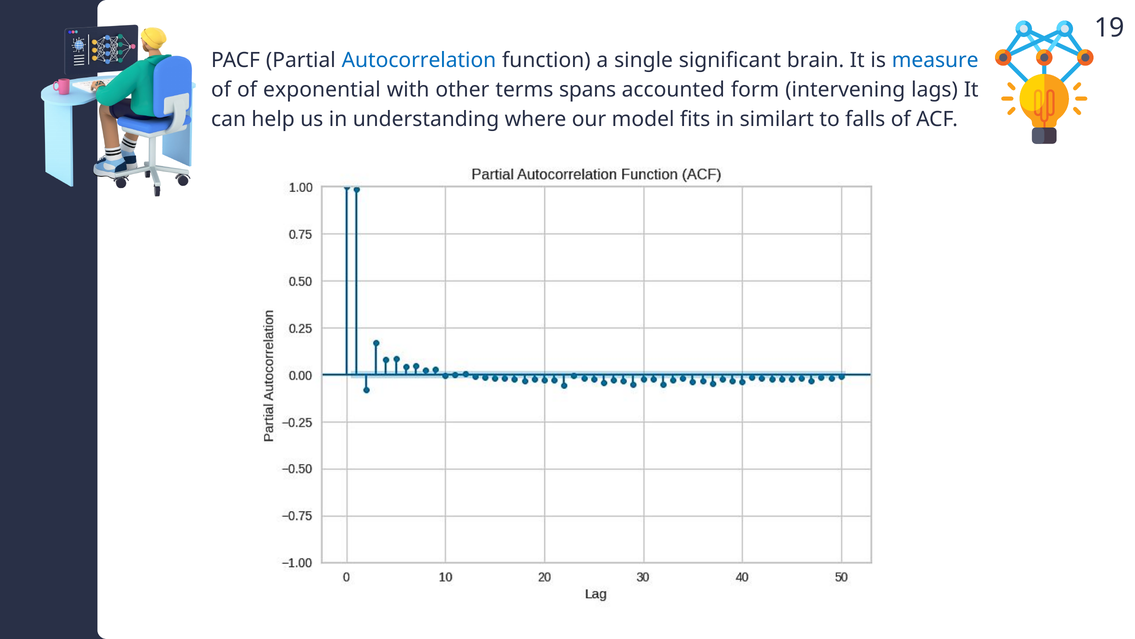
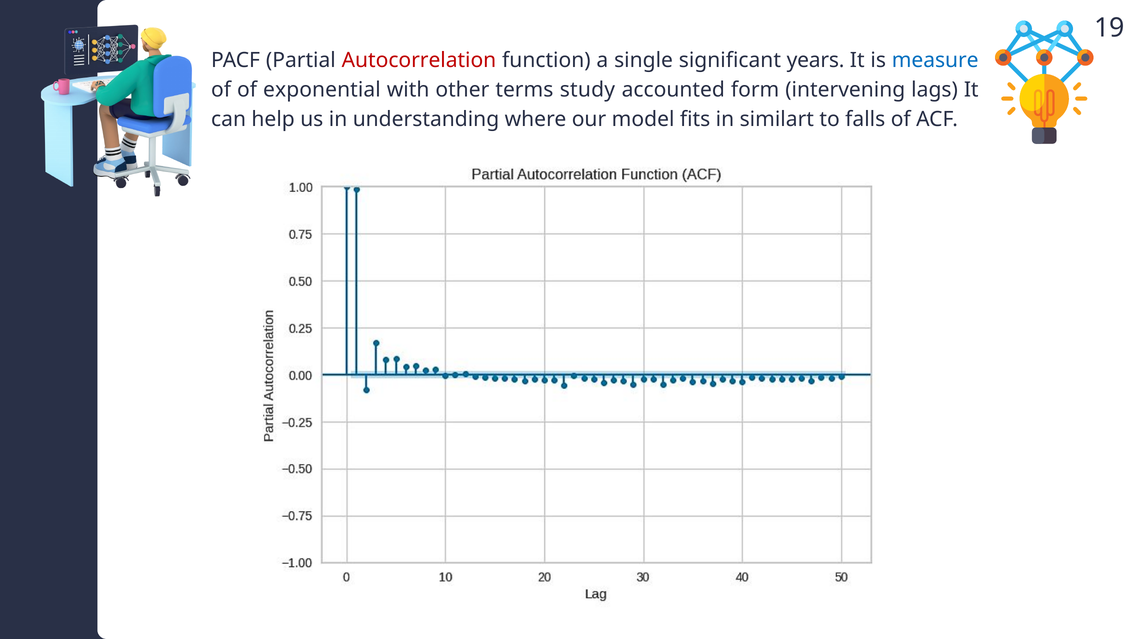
Autocorrelation colour: blue -> red (419, 60)
brain: brain -> years (816, 60)
spans: spans -> study (587, 90)
